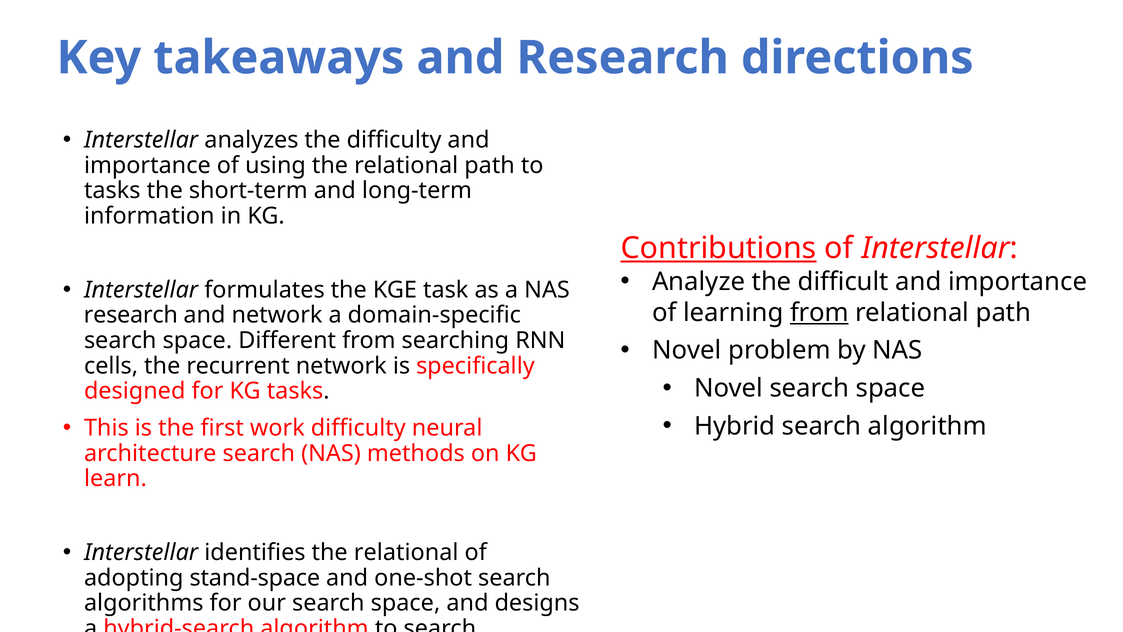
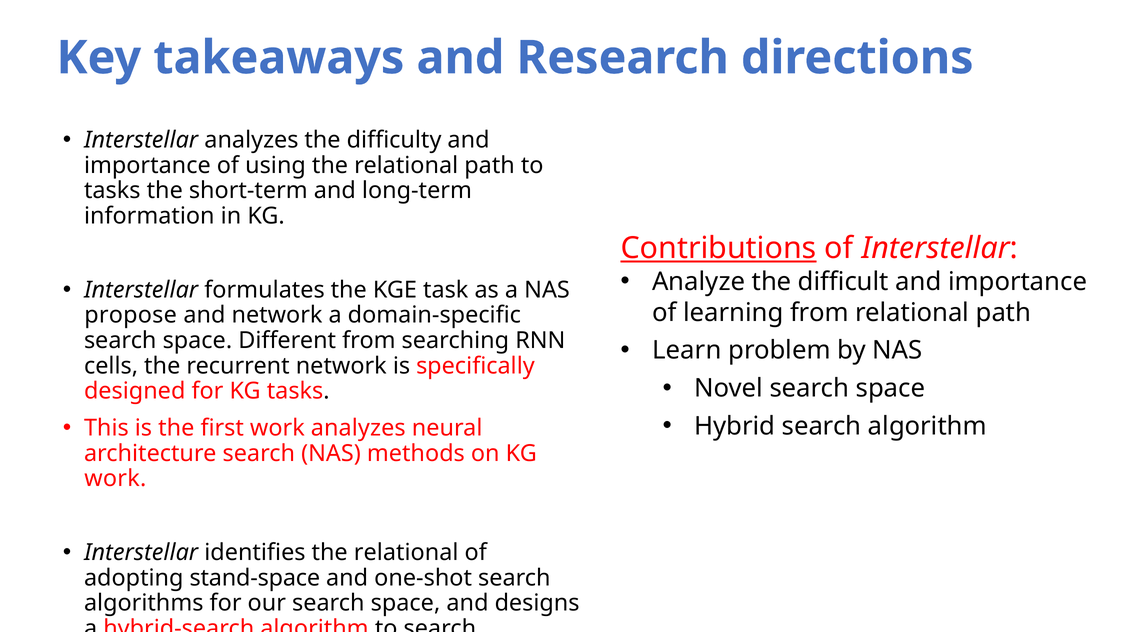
from underline: present -> none (819, 312)
research: research -> propose (131, 315)
Novel: Novel -> Learn (687, 350)
work difficulty: difficulty -> analyzes (358, 428)
learn: learn -> work (115, 478)
